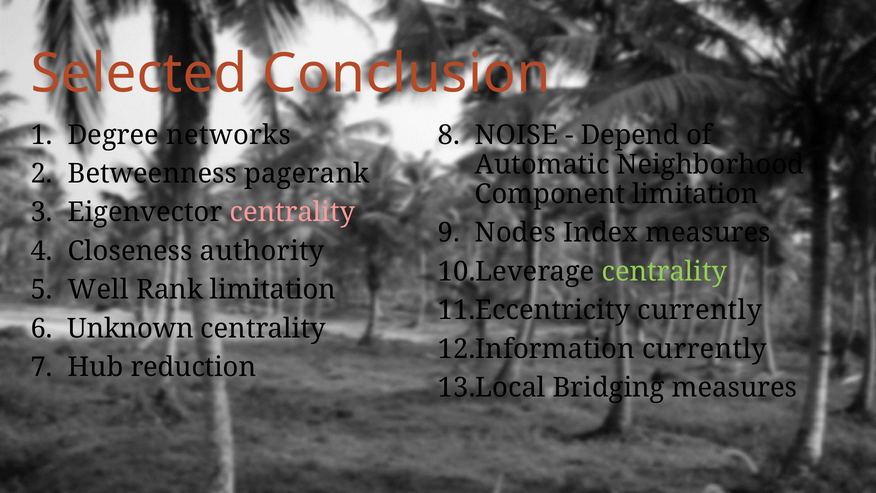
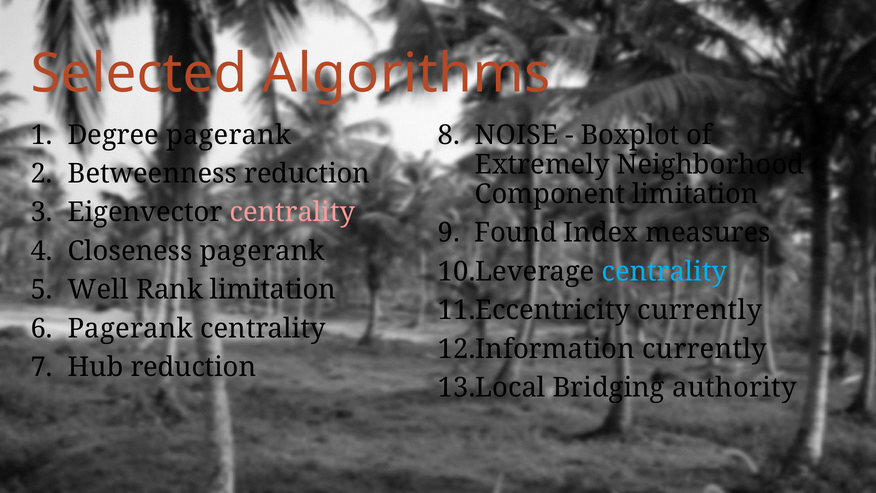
Conclusion: Conclusion -> Algorithms (406, 73)
Degree networks: networks -> pagerank (229, 135)
Depend: Depend -> Boxplot (630, 135)
Automatic: Automatic -> Extremely (542, 164)
Betweenness pagerank: pagerank -> reduction (307, 174)
Nodes: Nodes -> Found (516, 233)
Closeness authority: authority -> pagerank (262, 251)
centrality colour: light green -> light blue (664, 271)
Unknown: Unknown -> Pagerank (130, 328)
Bridging measures: measures -> authority (734, 388)
